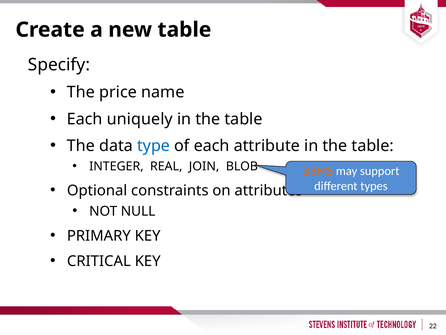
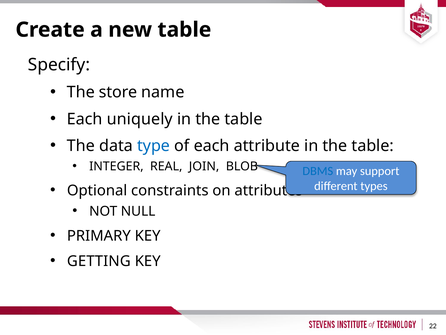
price: price -> store (118, 92)
DBMS colour: orange -> blue (318, 171)
CRITICAL: CRITICAL -> GETTING (99, 261)
